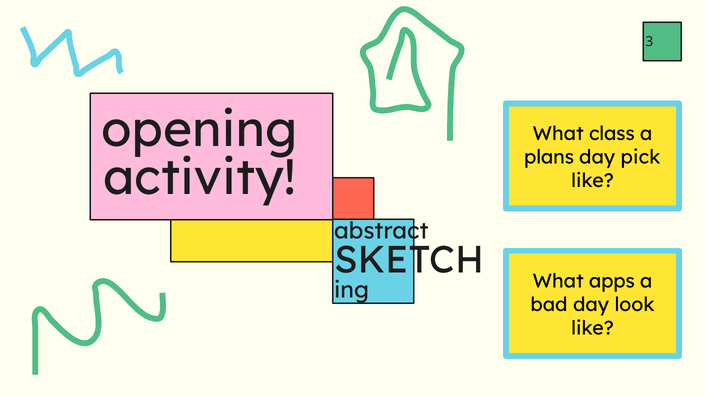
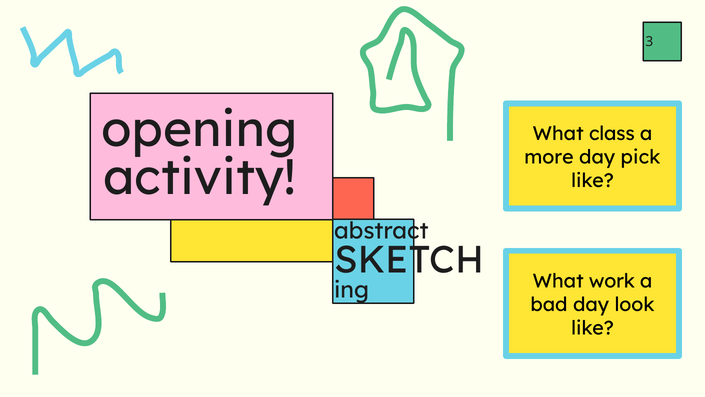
plans: plans -> more (549, 157)
apps: apps -> work (612, 281)
